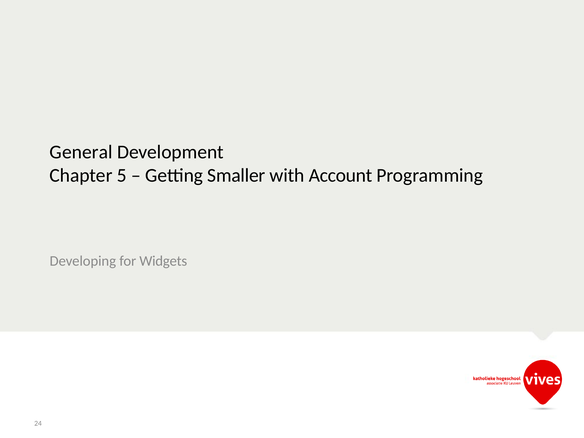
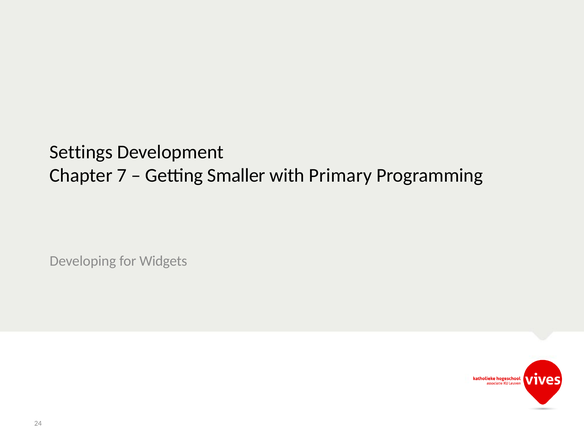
General: General -> Settings (81, 152)
5: 5 -> 7 (122, 175)
Account: Account -> Primary (340, 175)
